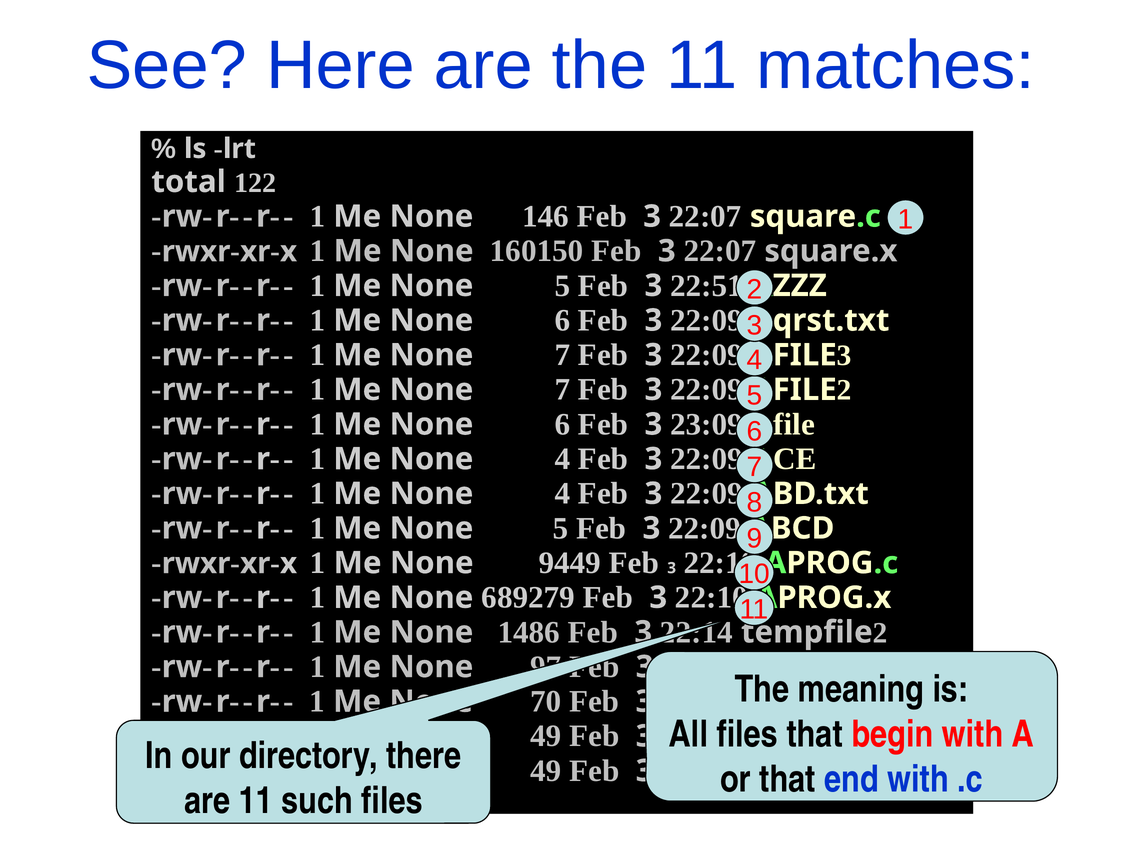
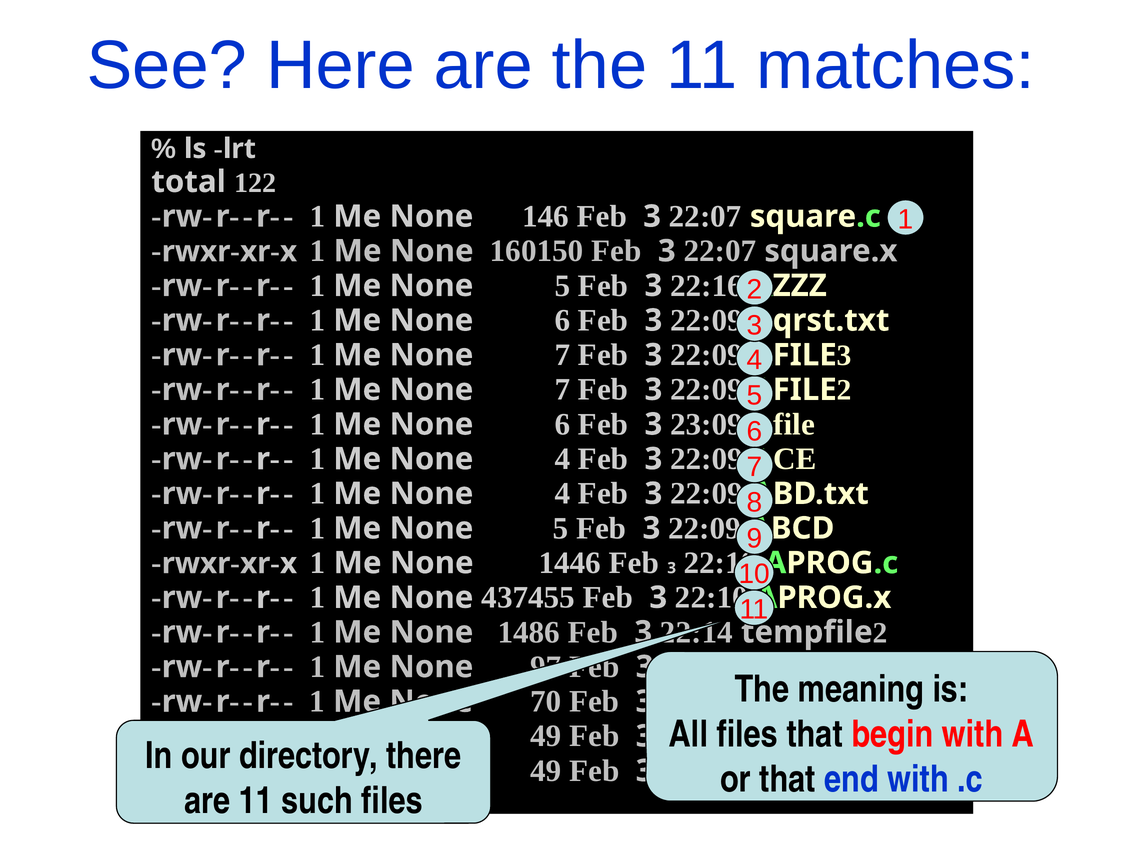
5 Feb 3 22:51: 22:51 -> 22:16 (707, 286)
9449: 9449 -> 1446 (570, 563)
689279: 689279 -> 437455 (528, 598)
